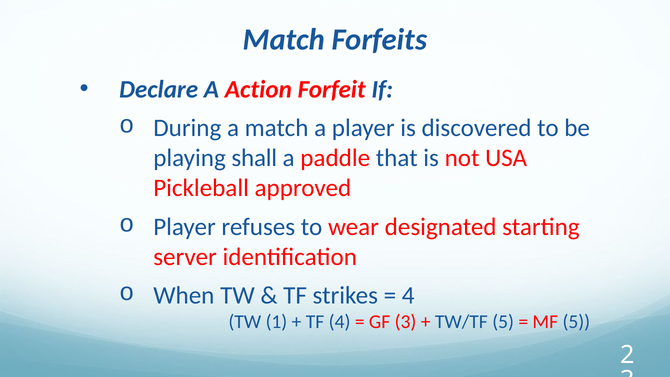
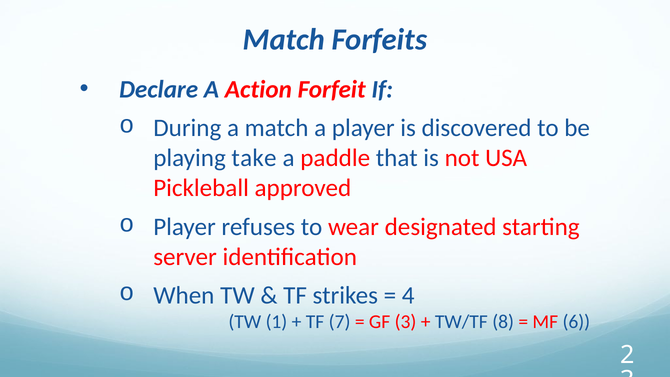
shall: shall -> take (254, 158)
TF 4: 4 -> 7 (340, 322)
TW/TF 5: 5 -> 8 (503, 322)
MF 5: 5 -> 6 (576, 322)
